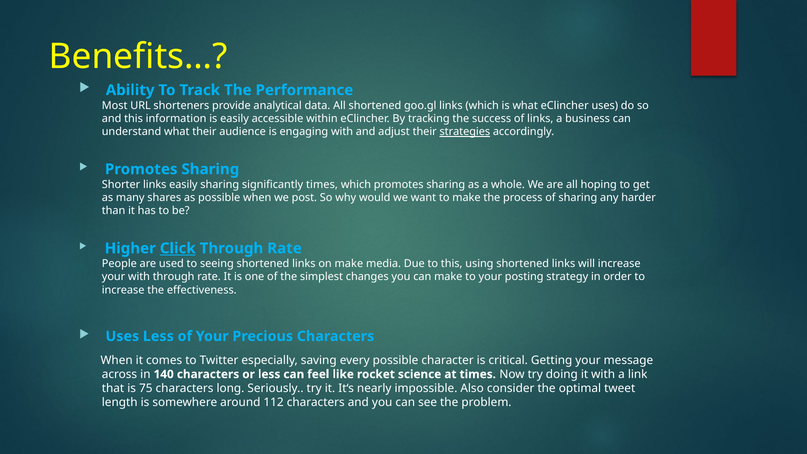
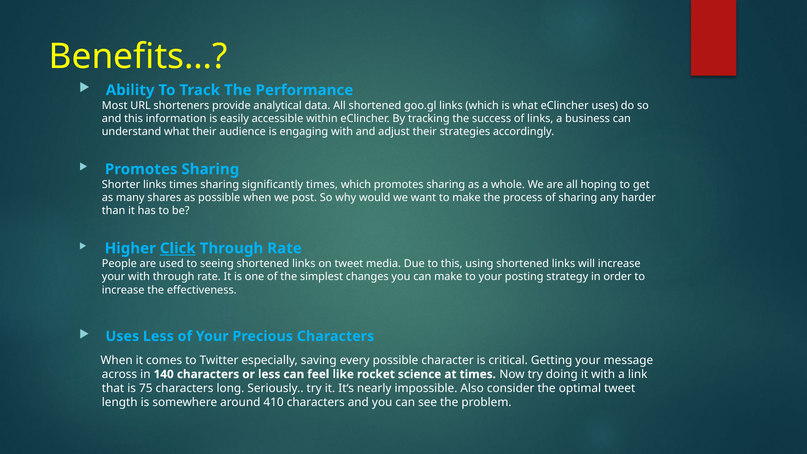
strategies underline: present -> none (465, 132)
links easily: easily -> times (183, 185)
on make: make -> tweet (349, 264)
112: 112 -> 410 (274, 402)
